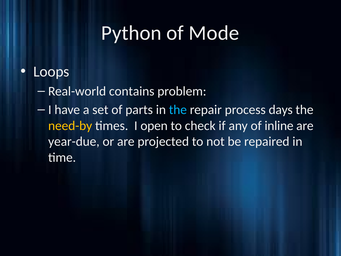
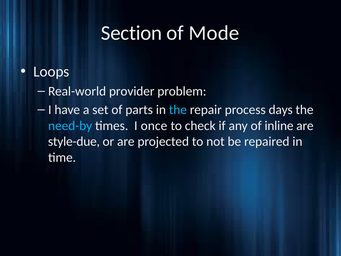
Python: Python -> Section (132, 33)
contains: contains -> provider (132, 91)
need-by colour: yellow -> light blue (70, 126)
open: open -> once (154, 126)
year-due: year-due -> style-due (74, 141)
